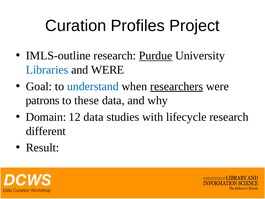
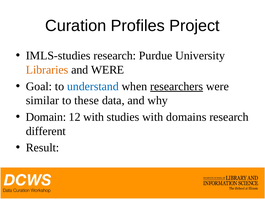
IMLS-outline: IMLS-outline -> IMLS-studies (58, 56)
Purdue underline: present -> none (156, 56)
Libraries colour: blue -> orange (47, 70)
patrons: patrons -> similar (42, 100)
12 data: data -> with (94, 117)
lifecycle: lifecycle -> domains (186, 117)
